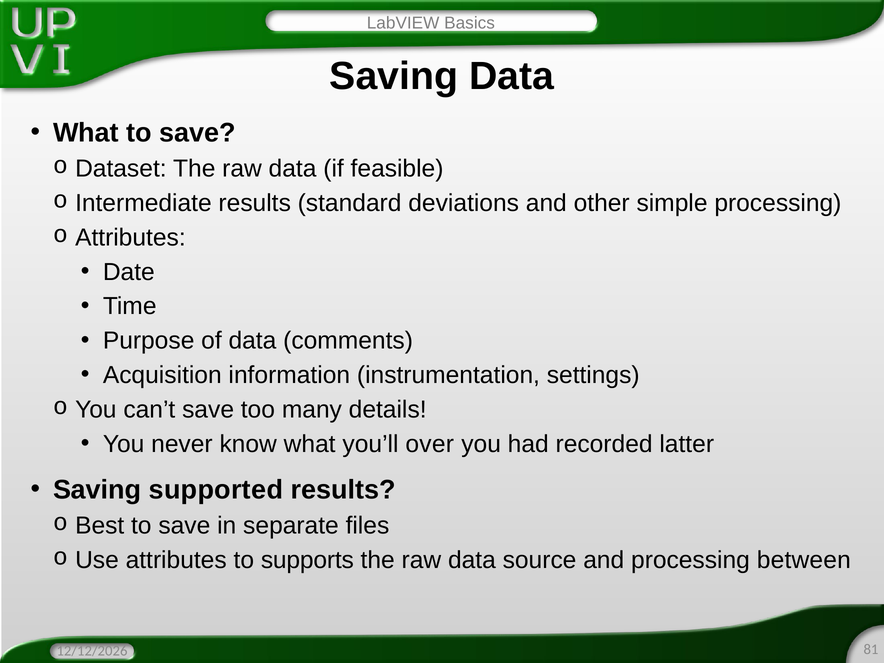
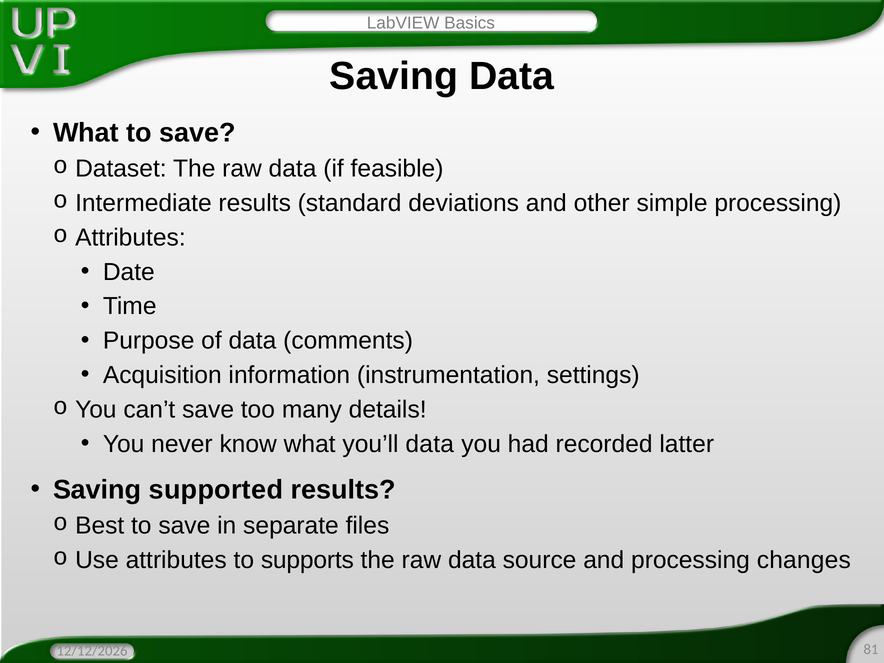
you’ll over: over -> data (430, 444)
between: between -> changes (804, 560)
